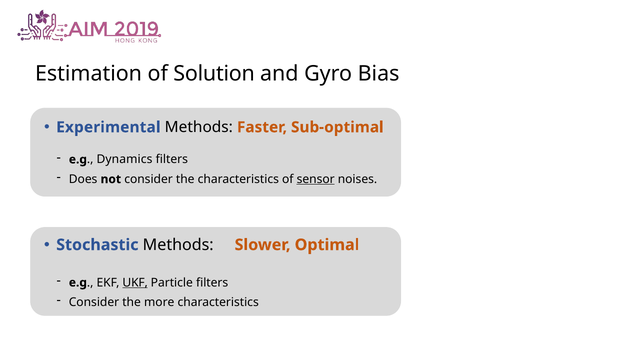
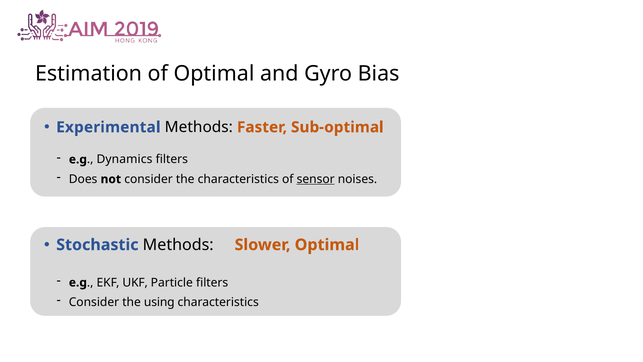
of Solution: Solution -> Optimal (214, 74)
UKF underline: present -> none (135, 282)
more: more -> using (159, 302)
